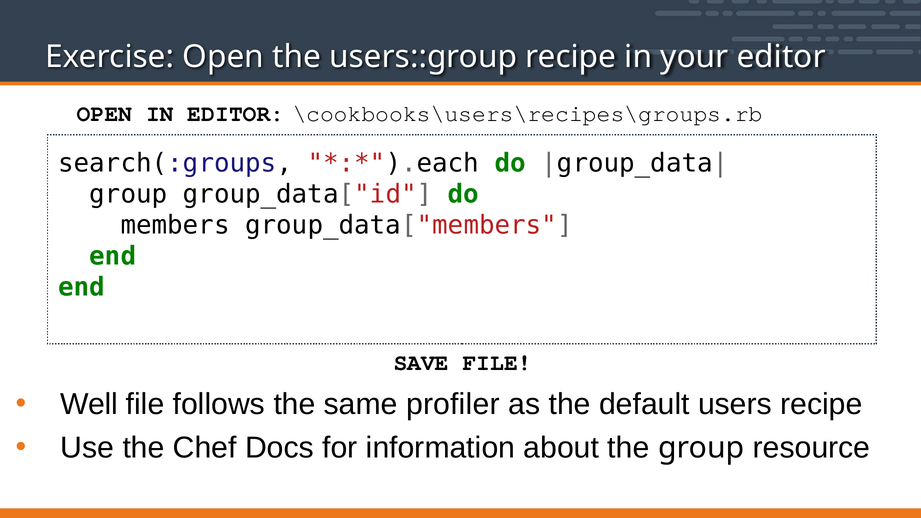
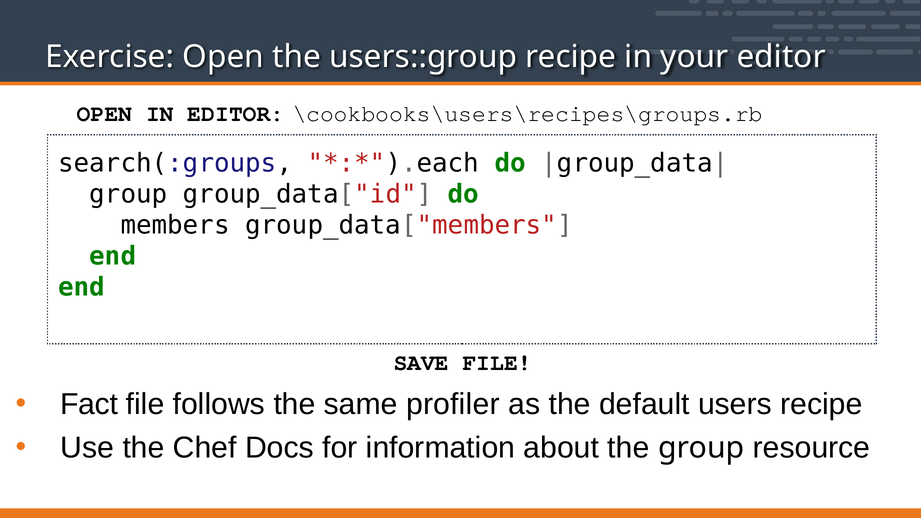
Well: Well -> Fact (89, 404)
